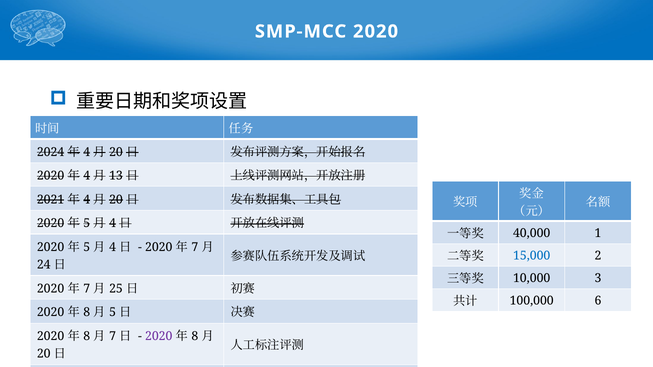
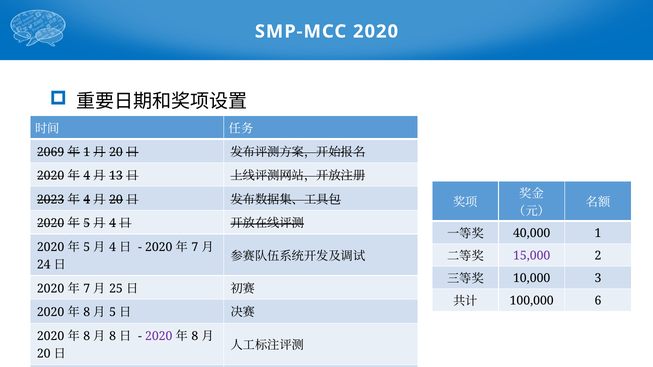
2024: 2024 -> 2069 (51, 152)
4: 4 -> 1 (87, 152)
2021: 2021 -> 2023 (51, 200)
15,000 colour: blue -> purple (532, 256)
7: 7 -> 8 (113, 336)
